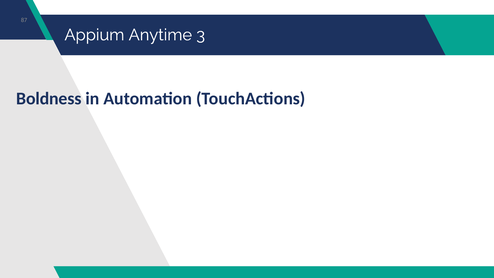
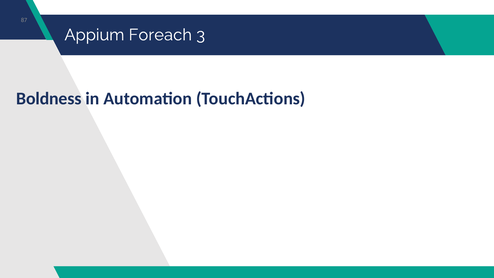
Anytime: Anytime -> Foreach (160, 35)
